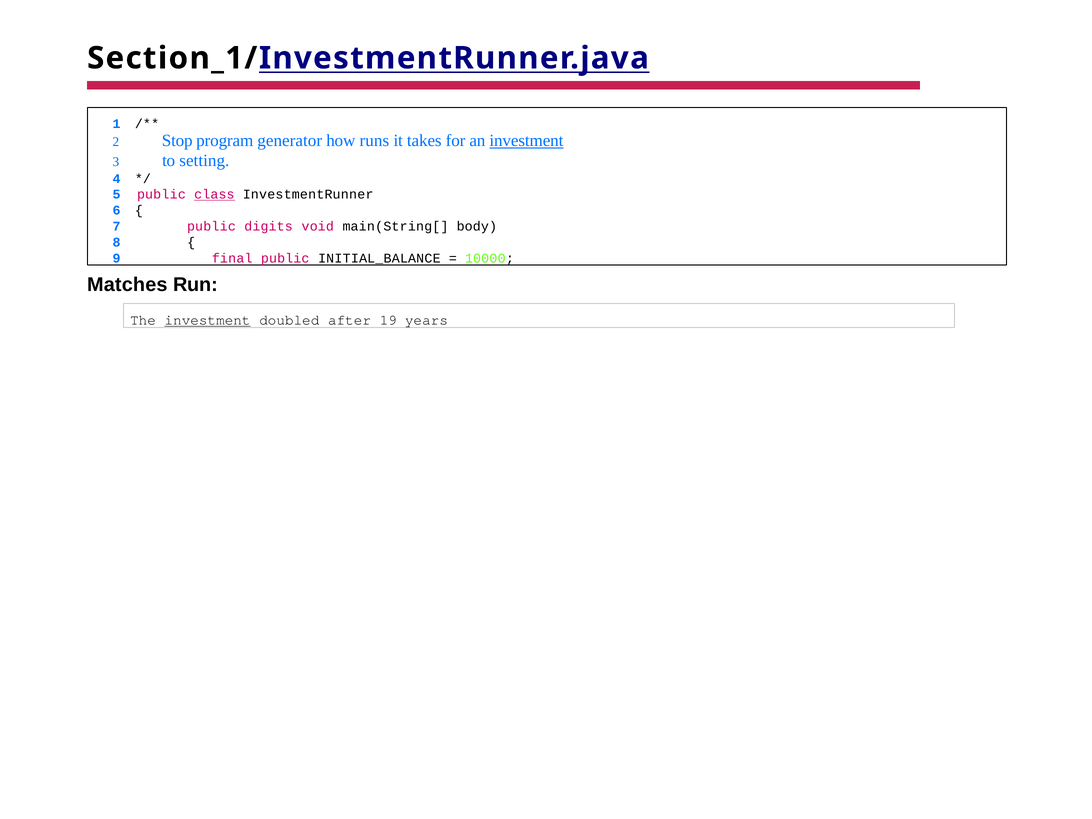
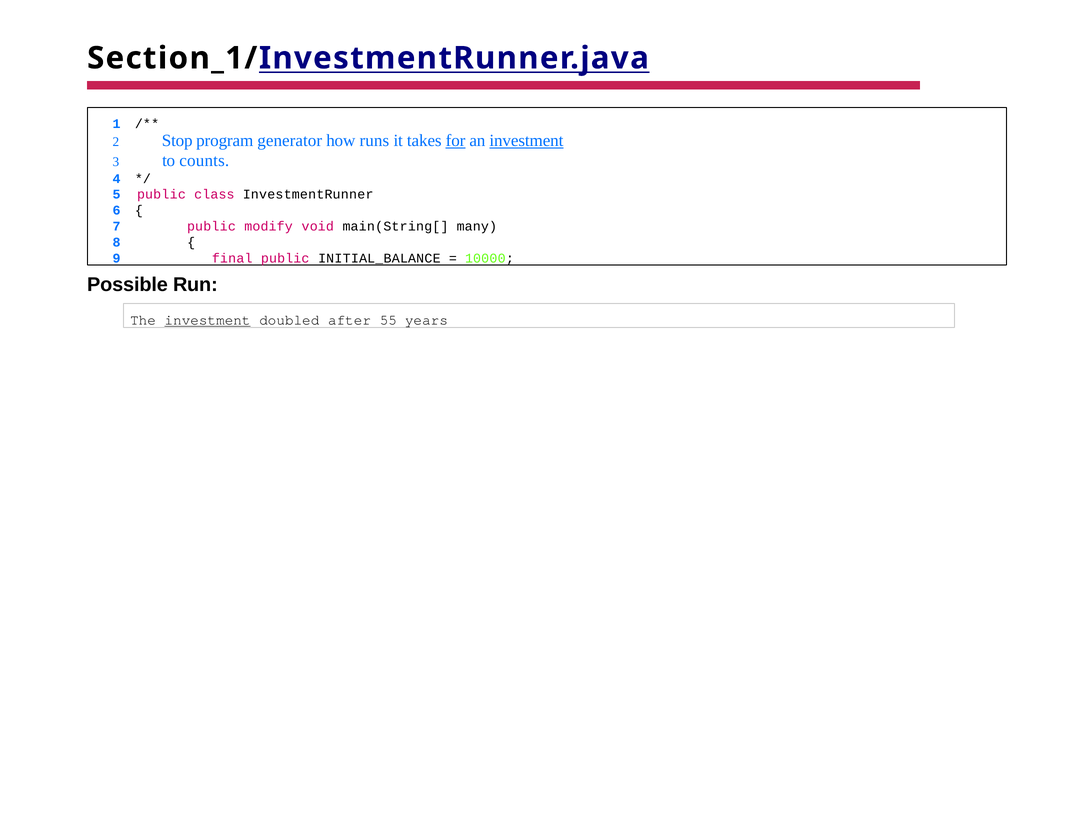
for underline: none -> present (456, 141)
setting: setting -> counts (204, 160)
class underline: present -> none (214, 195)
digits: digits -> modify (269, 226)
body: body -> many (477, 226)
Matches: Matches -> Possible (127, 285)
19: 19 -> 55 (388, 320)
